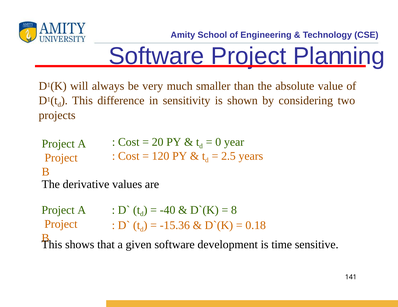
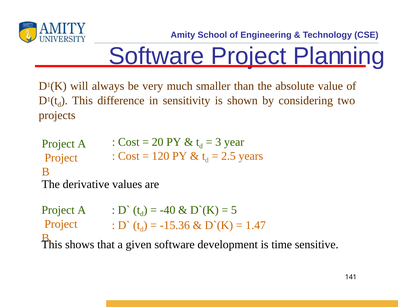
0: 0 -> 3 (218, 142)
8: 8 -> 5 (234, 210)
0.18: 0.18 -> 1.47 (256, 226)
